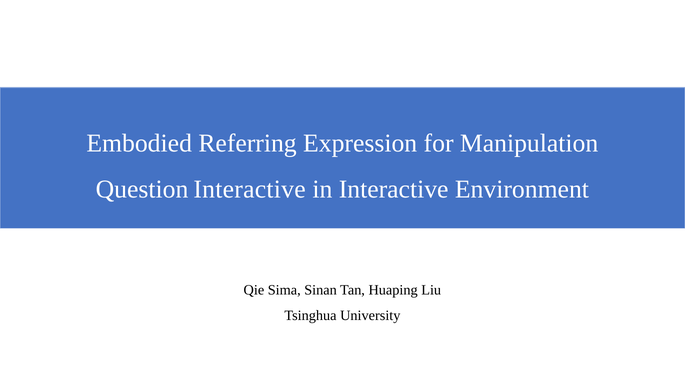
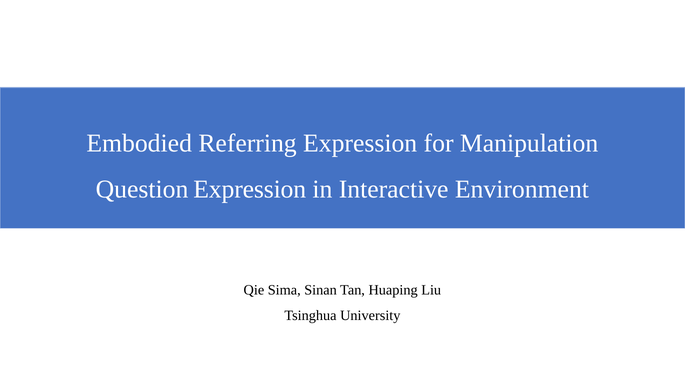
Question Interactive: Interactive -> Expression (250, 189)
